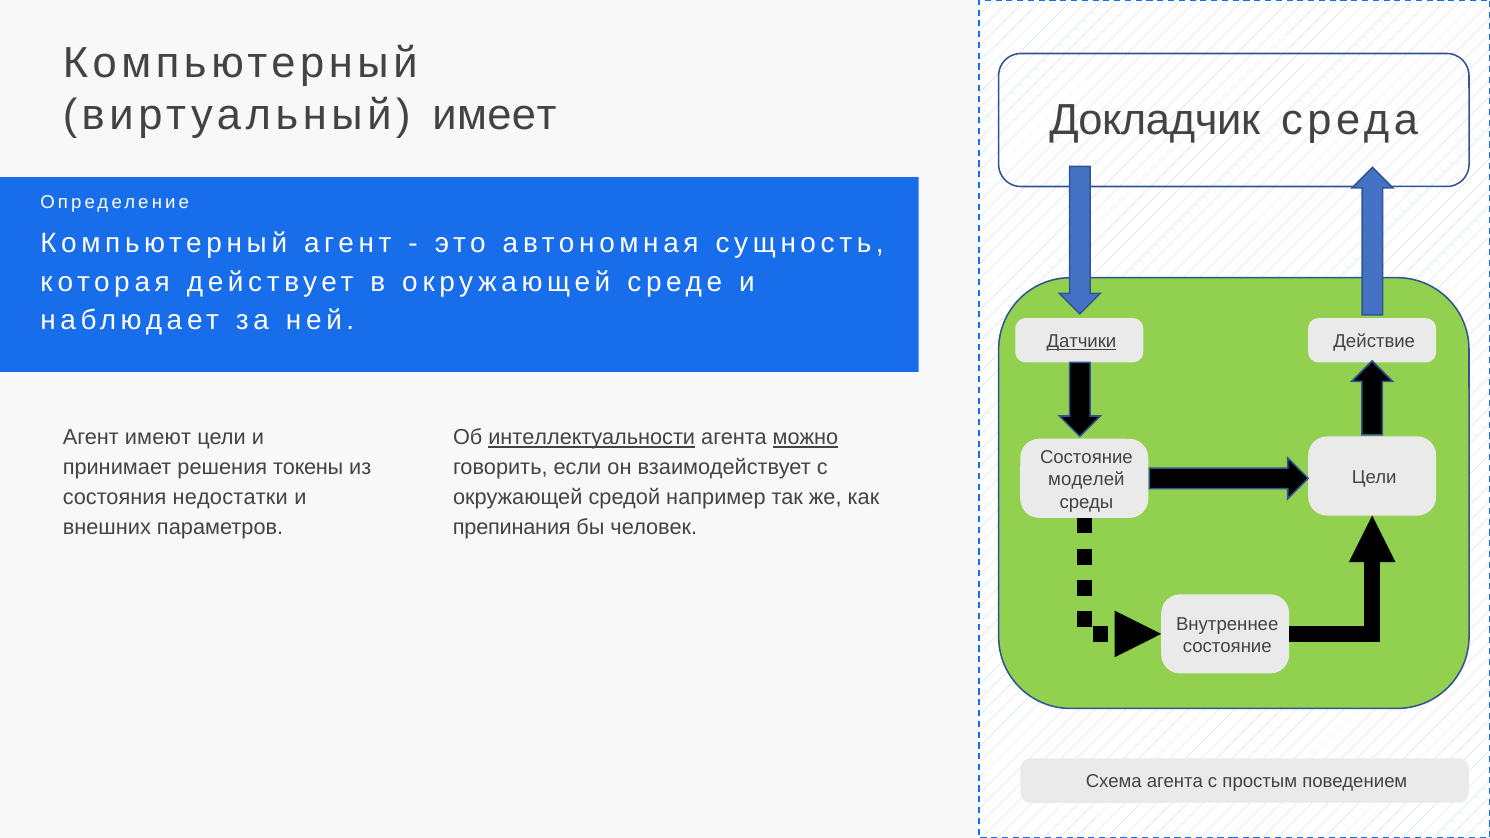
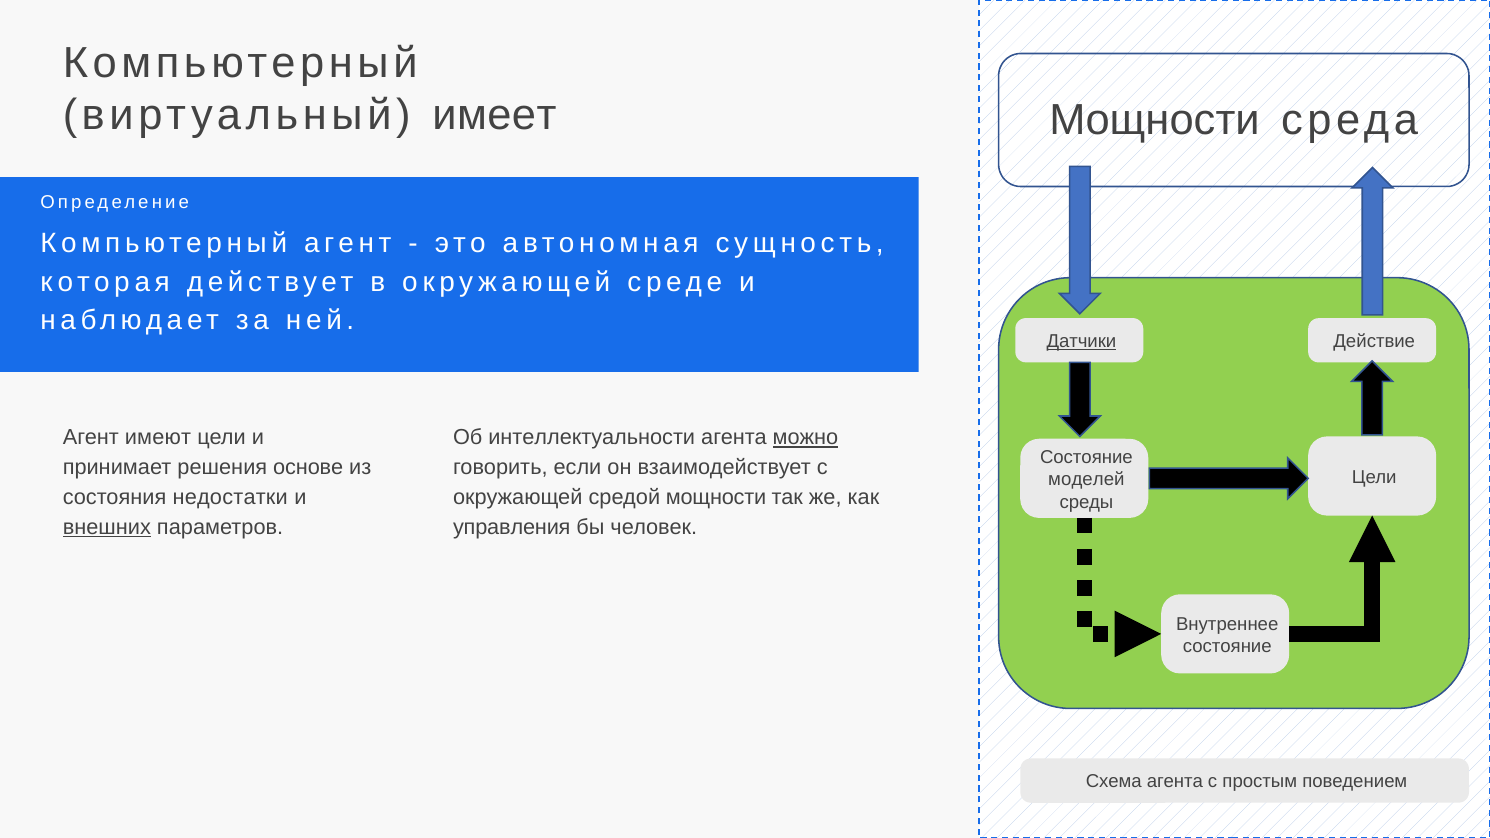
Докладчик: Докладчик -> Мощности (1154, 120)
интеллектуальности underline: present -> none (592, 438)
токены: токены -> основе (308, 467)
средой например: например -> мощности (716, 498)
внешних underline: none -> present (107, 527)
препинания: препинания -> управления (512, 528)
